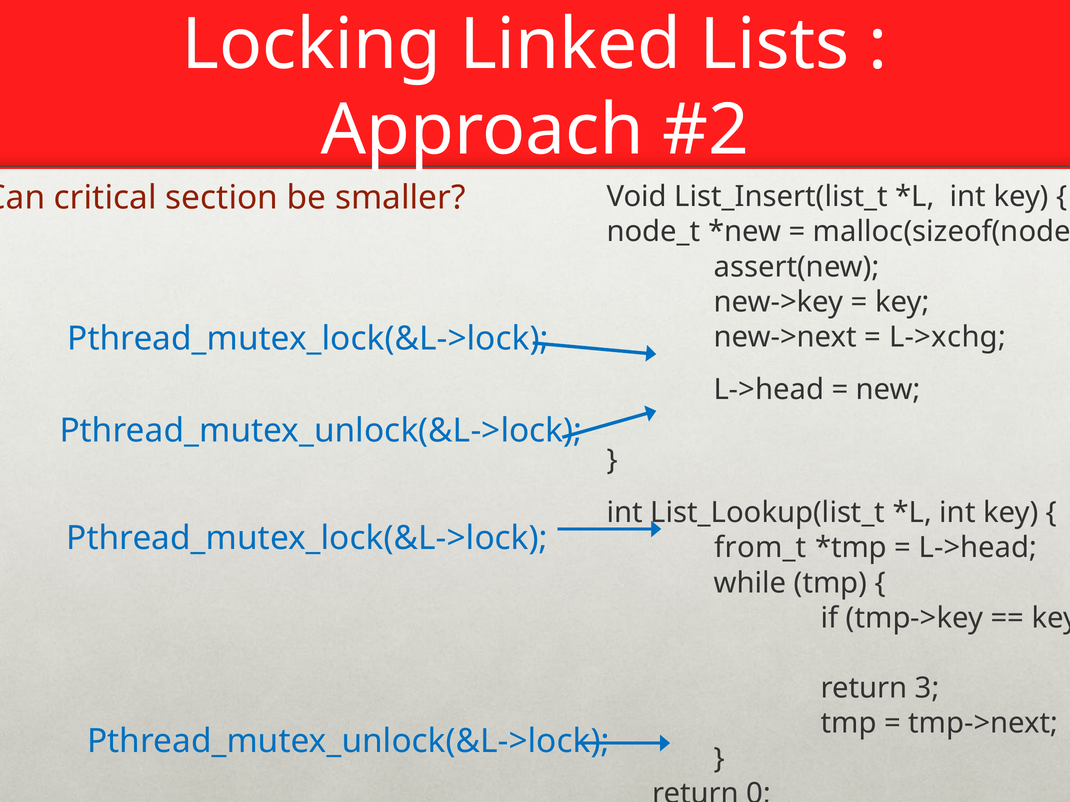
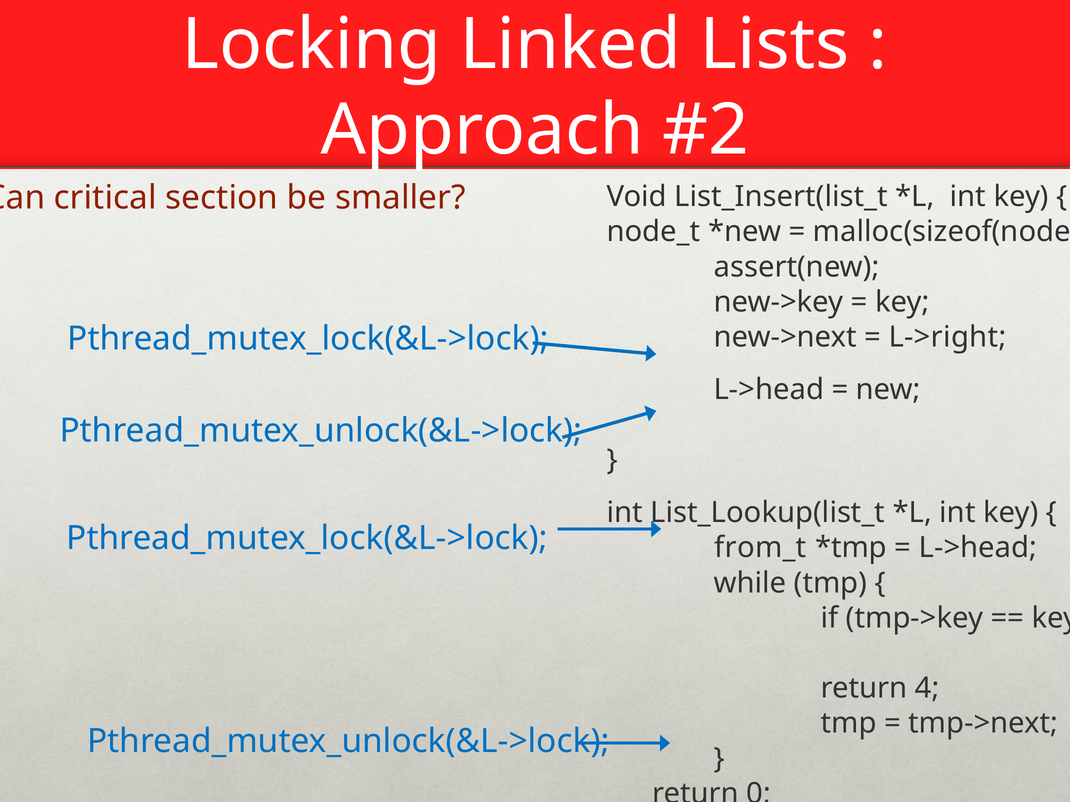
L->xchg: L->xchg -> L->right (948, 337)
3: 3 -> 4 (927, 689)
